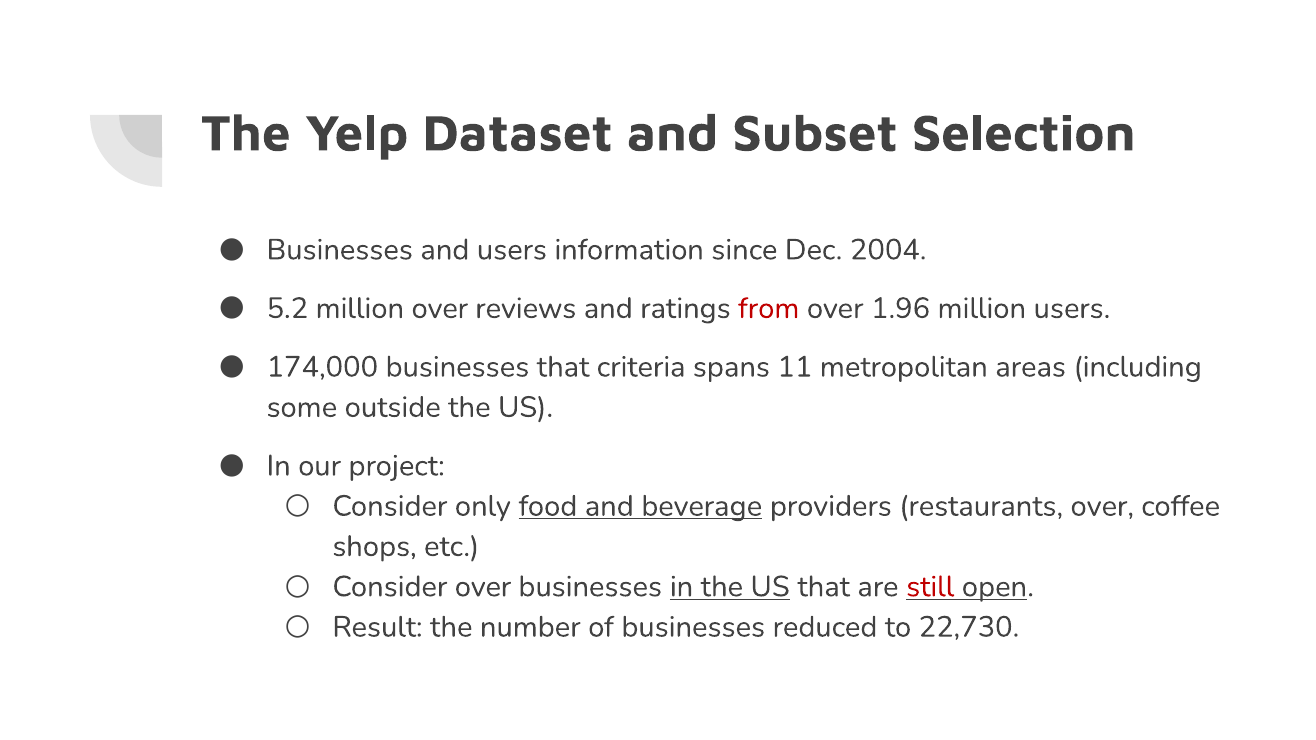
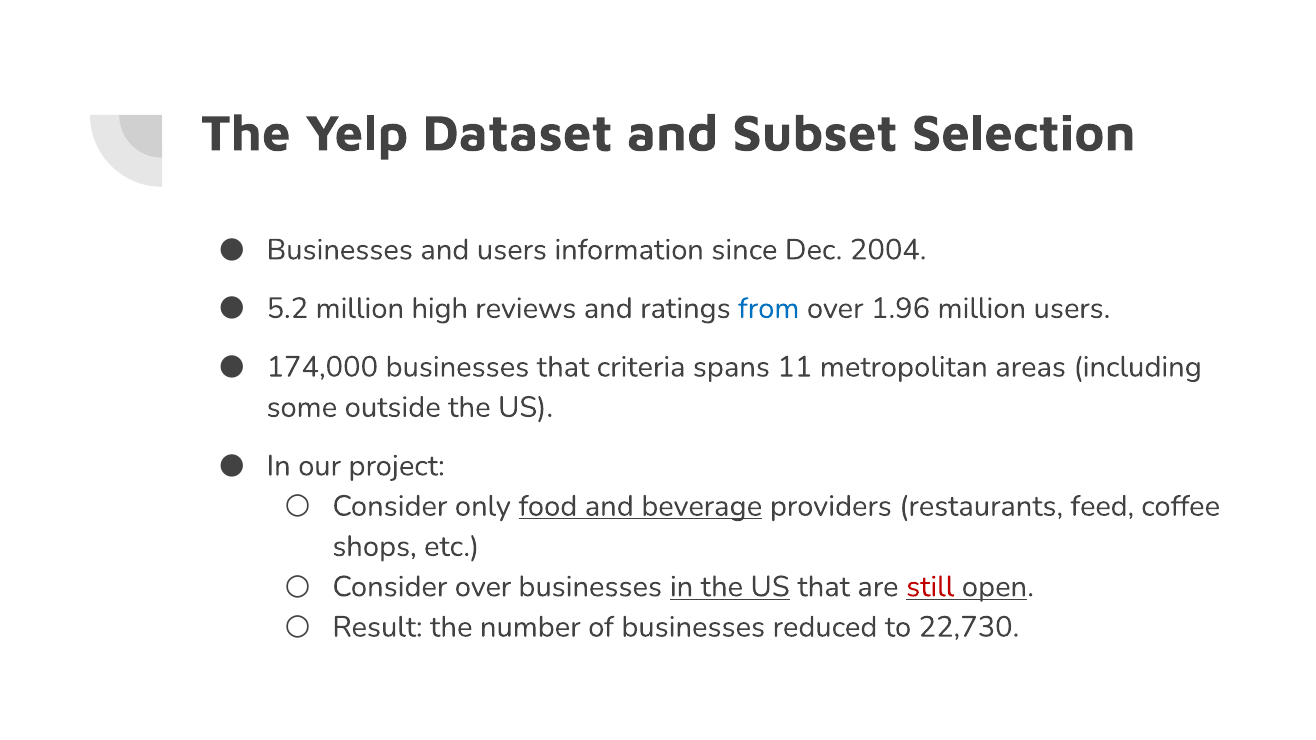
million over: over -> high (440, 308)
from colour: red -> blue (769, 308)
restaurants over: over -> feed (1102, 506)
